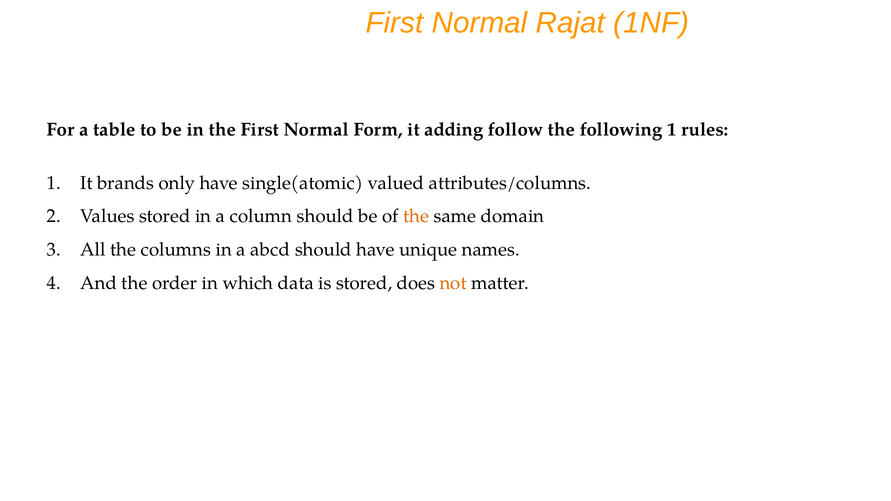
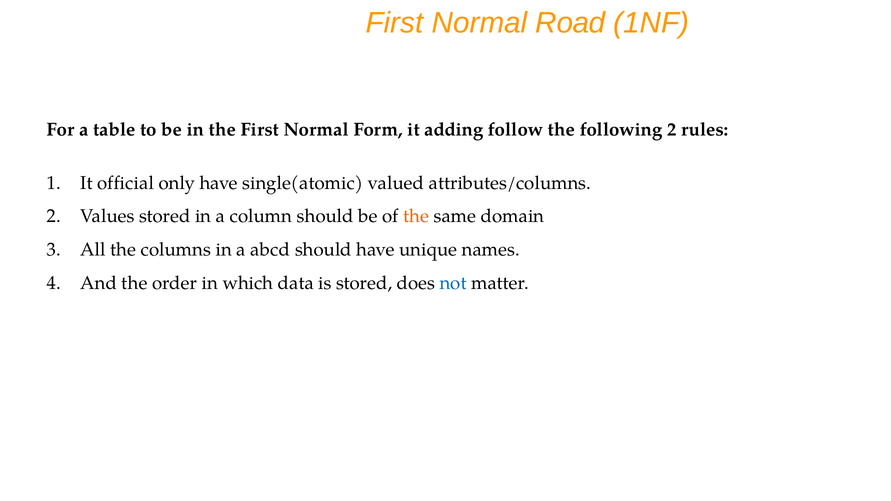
Rajat: Rajat -> Road (570, 23)
following 1: 1 -> 2 (672, 129)
brands: brands -> official (126, 183)
not colour: orange -> blue (453, 283)
